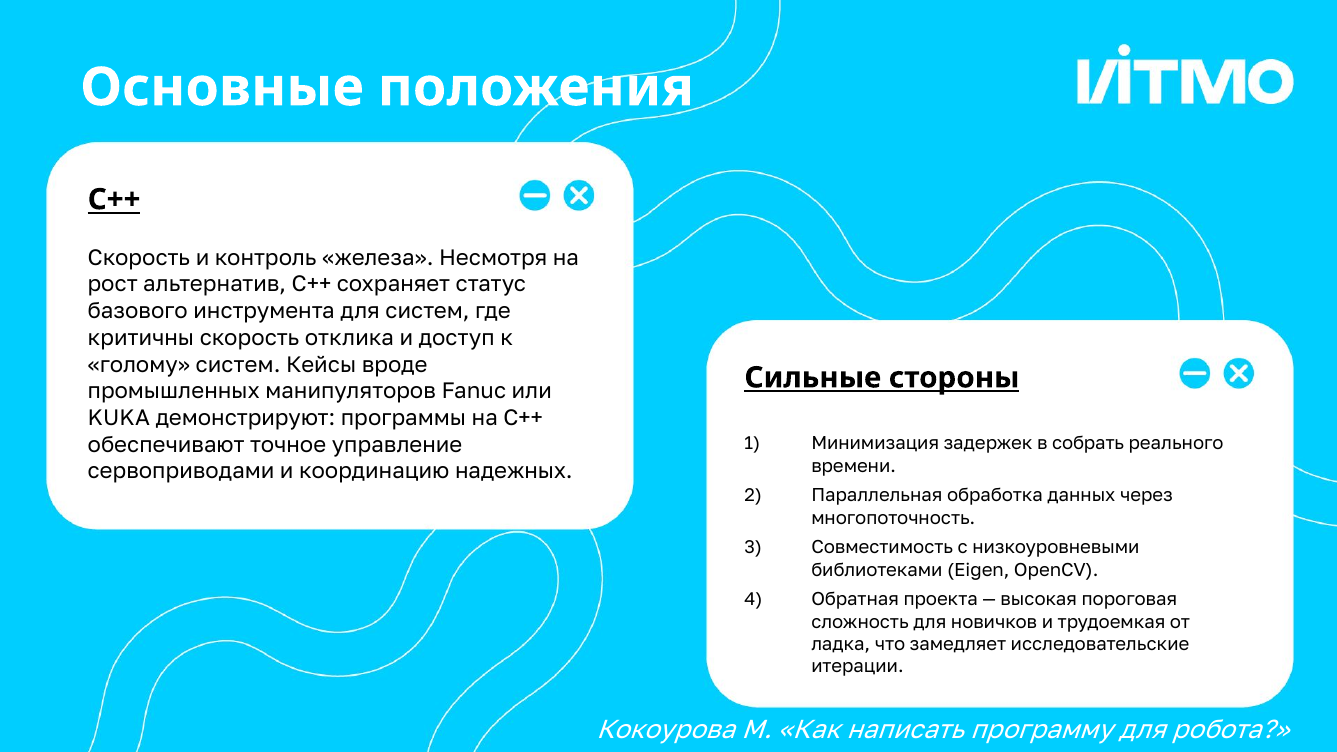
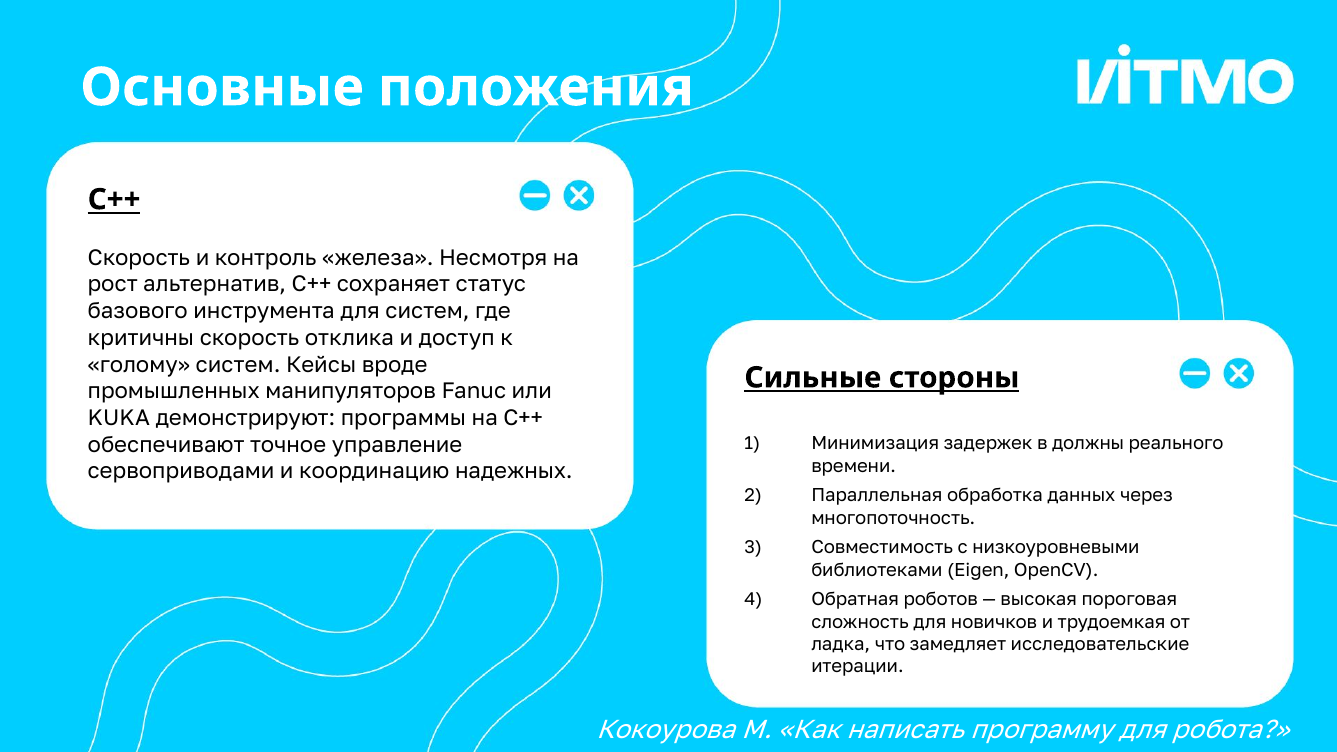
собрать: собрать -> должны (1088, 444)
проекта: проекта -> роботов (941, 600)
